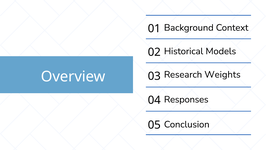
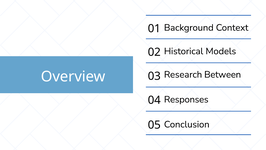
Weights: Weights -> Between (223, 74)
